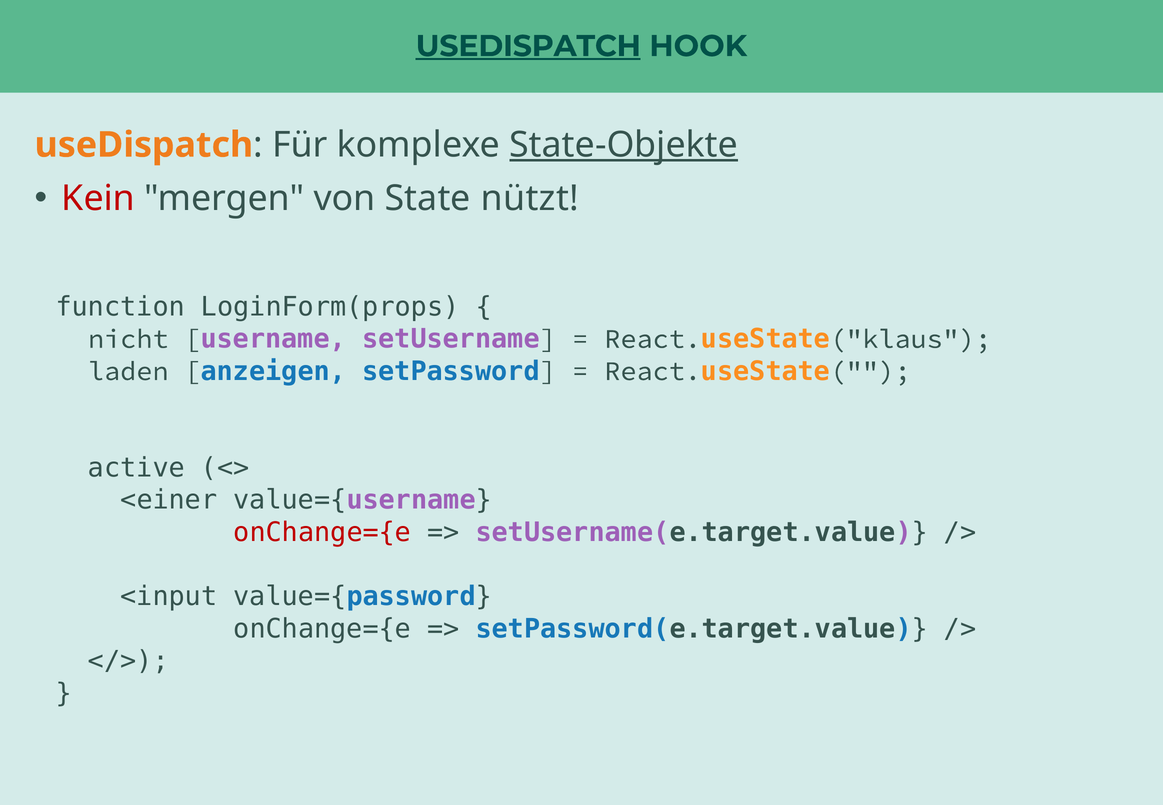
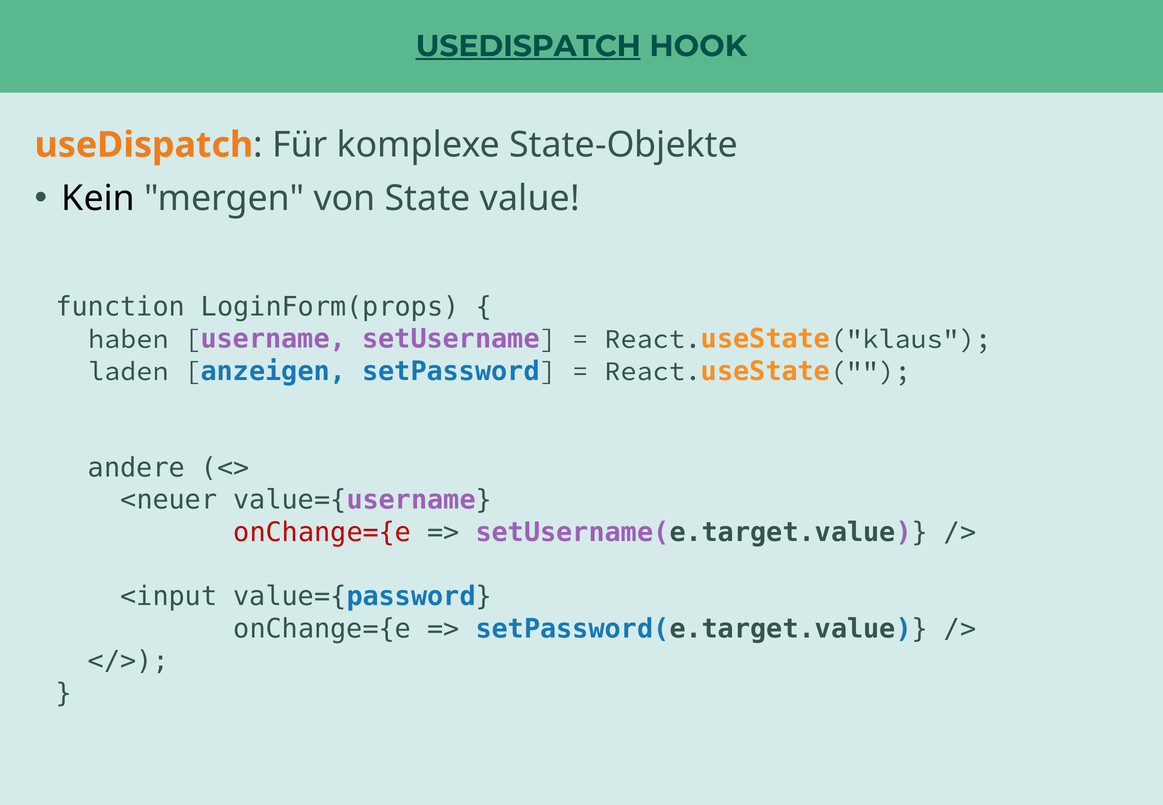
State-Objekte underline: present -> none (624, 145)
Kein colour: red -> black (98, 198)
nützt: nützt -> value (530, 198)
nicht: nicht -> haben (128, 339)
active: active -> andere (136, 468)
<einer: <einer -> <neuer (169, 500)
